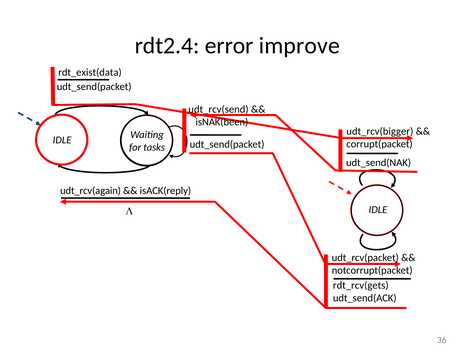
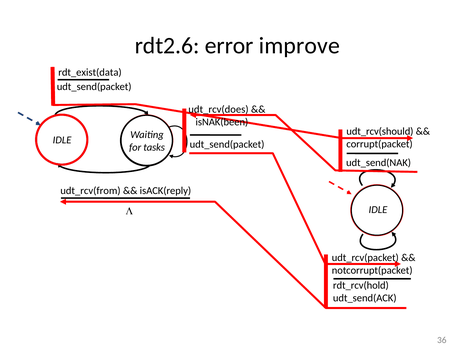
rdt2.4: rdt2.4 -> rdt2.6 (167, 46)
udt_rcv(send: udt_rcv(send -> udt_rcv(does (219, 109)
udt_rcv(bigger: udt_rcv(bigger -> udt_rcv(should (380, 132)
udt_rcv(again: udt_rcv(again -> udt_rcv(from (90, 191)
rdt_rcv(gets: rdt_rcv(gets -> rdt_rcv(hold (361, 285)
